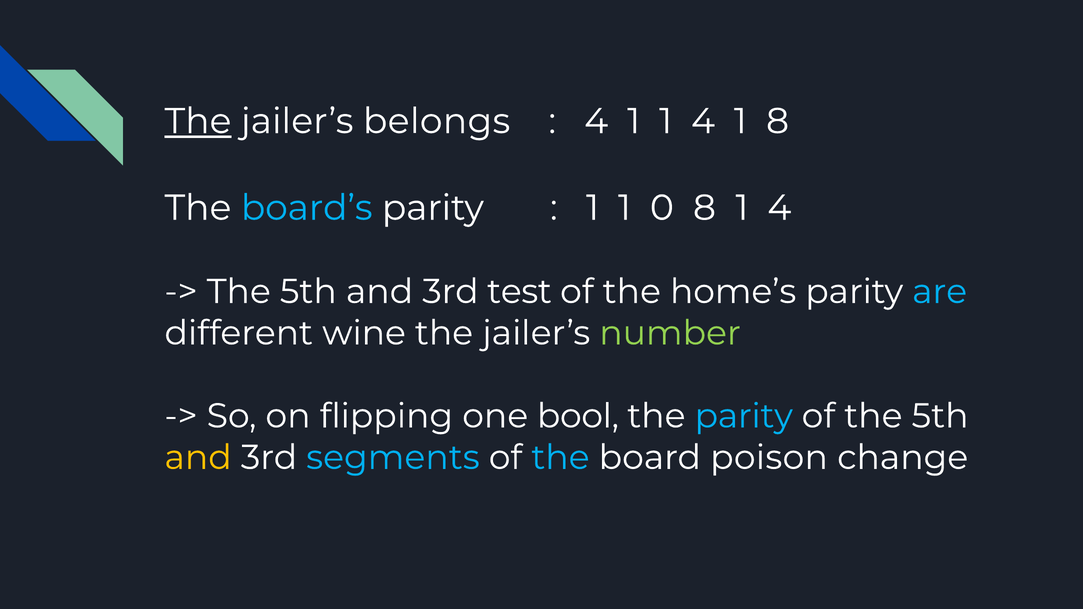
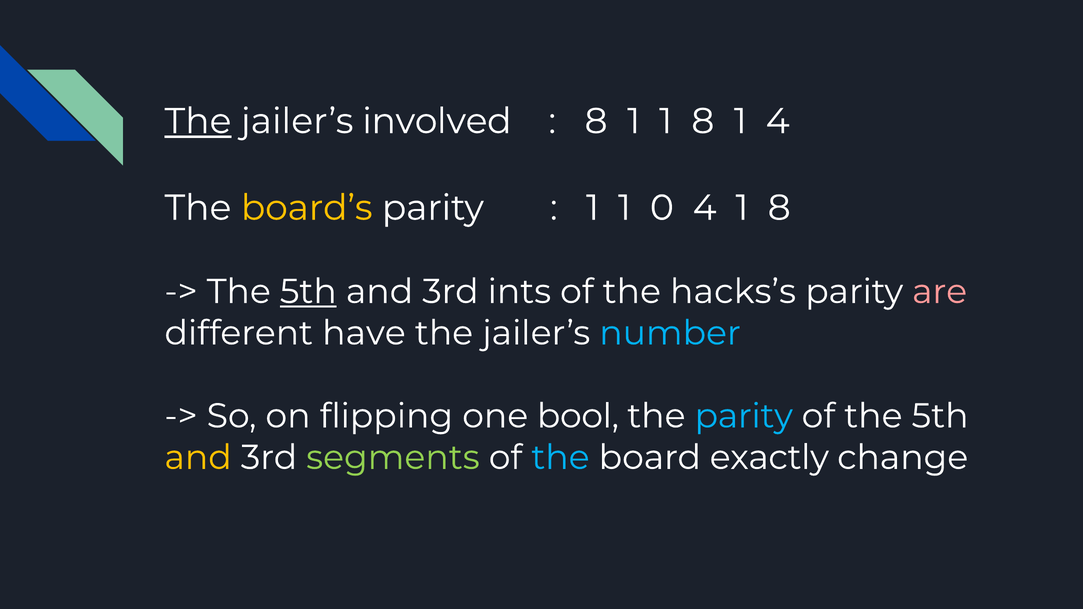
belongs: belongs -> involved (437, 121)
4: 4 -> 8 (596, 121)
1 1 4: 4 -> 8 (703, 121)
1 8: 8 -> 4 (778, 121)
board’s colour: light blue -> yellow (307, 208)
0 8: 8 -> 4 (705, 208)
4: 4 -> 8 (779, 208)
5th underline: none -> present (308, 292)
test: test -> ints (519, 292)
home’s: home’s -> hacks’s (733, 292)
are colour: light blue -> pink (940, 292)
wine: wine -> have (364, 333)
number colour: light green -> light blue (670, 333)
segments colour: light blue -> light green (393, 458)
poison: poison -> exactly (769, 458)
